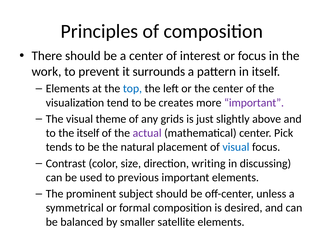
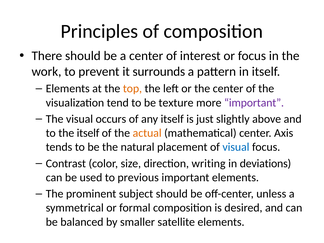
top colour: blue -> orange (132, 89)
creates: creates -> texture (176, 103)
theme: theme -> occurs (111, 119)
any grids: grids -> itself (172, 119)
actual colour: purple -> orange (147, 133)
Pick: Pick -> Axis (284, 133)
discussing: discussing -> deviations (265, 163)
